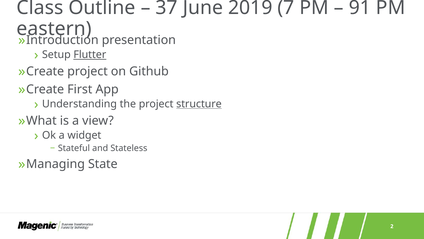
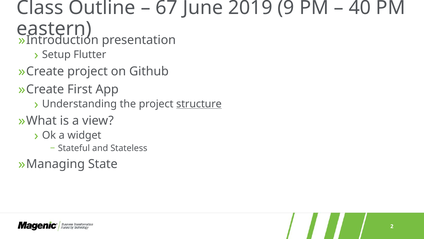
37: 37 -> 67 (167, 8)
7: 7 -> 9 (286, 8)
91: 91 -> 40 (360, 8)
Flutter underline: present -> none (90, 55)
